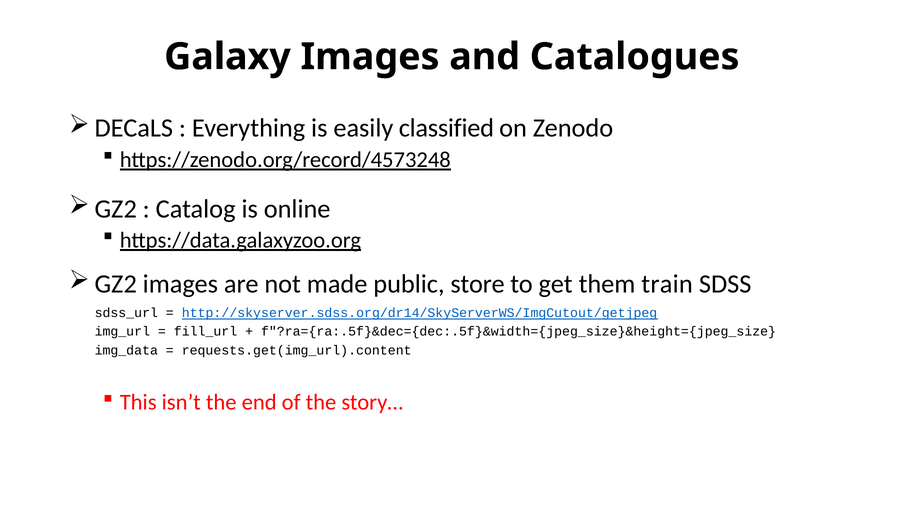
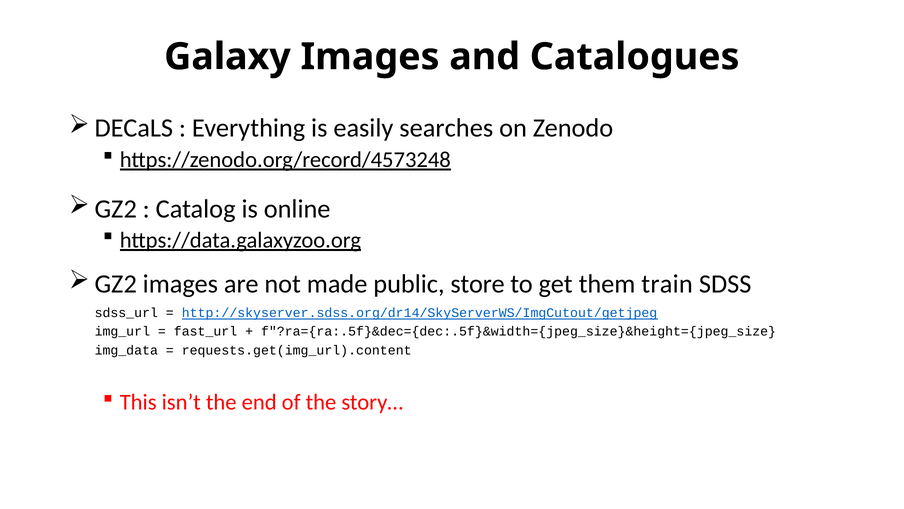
classified: classified -> searches (446, 128)
fill_url: fill_url -> fast_url (206, 331)
